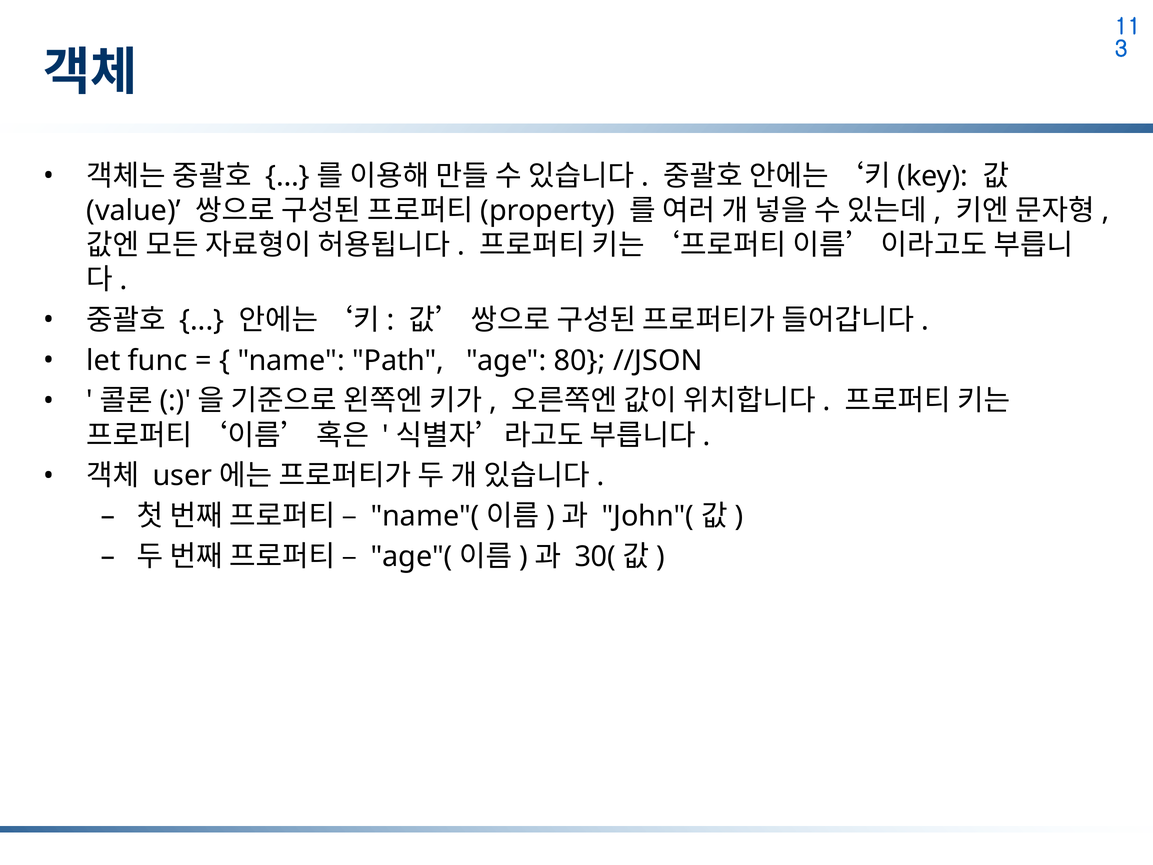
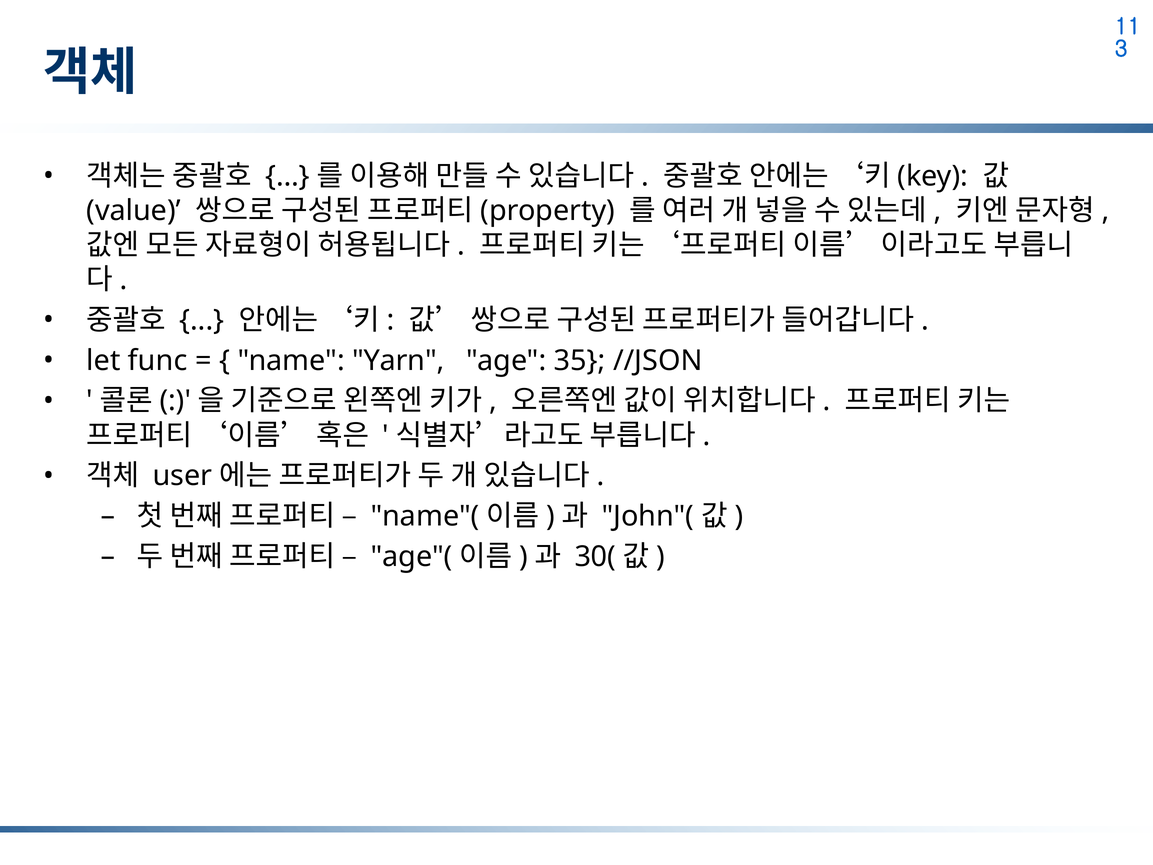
Path: Path -> Yarn (398, 360)
80: 80 -> 35 (580, 360)
